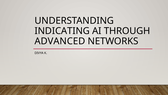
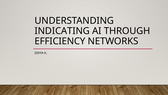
ADVANCED: ADVANCED -> EFFICIENCY (60, 41)
